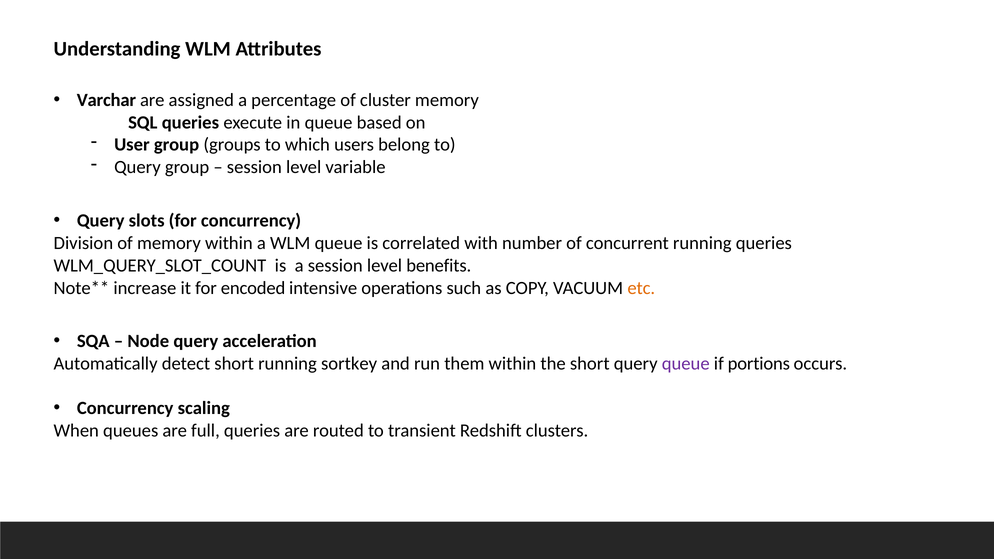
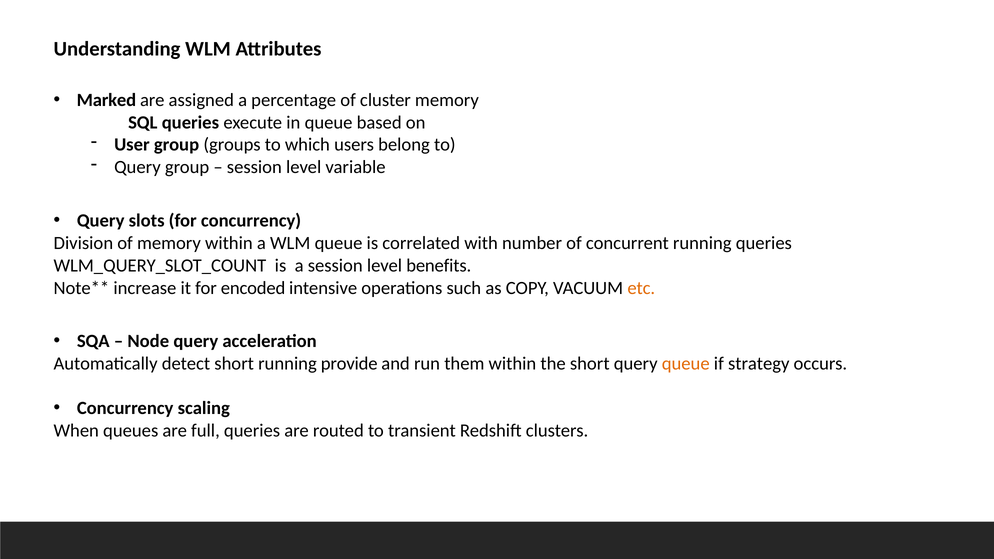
Varchar: Varchar -> Marked (106, 100)
sortkey: sortkey -> provide (349, 364)
queue colour: purple -> orange (686, 364)
portions: portions -> strategy (759, 364)
